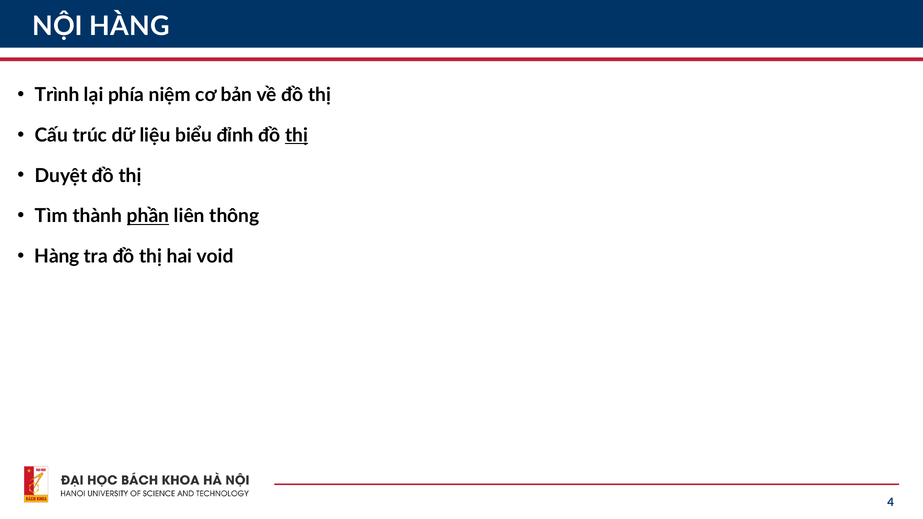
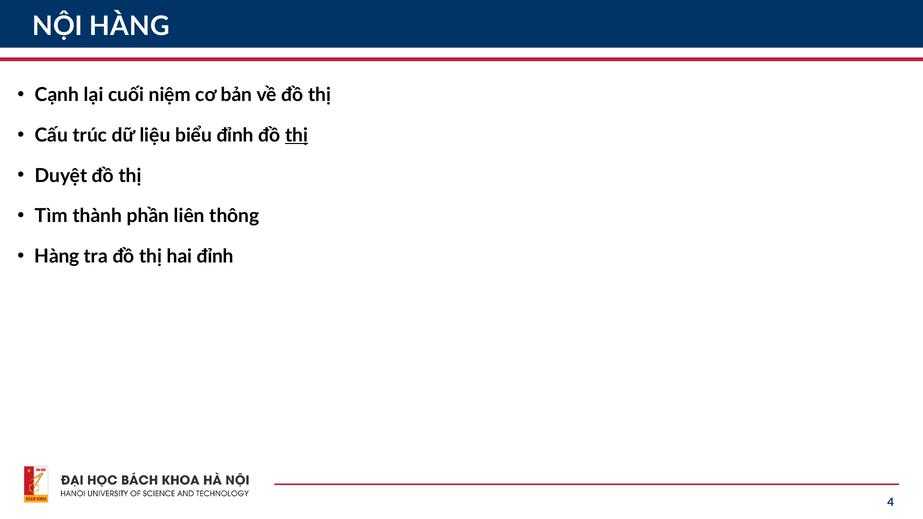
Trình: Trình -> Cạnh (57, 95)
phía: phía -> cuối (126, 95)
phần underline: present -> none (148, 216)
hai void: void -> đỉnh (215, 257)
